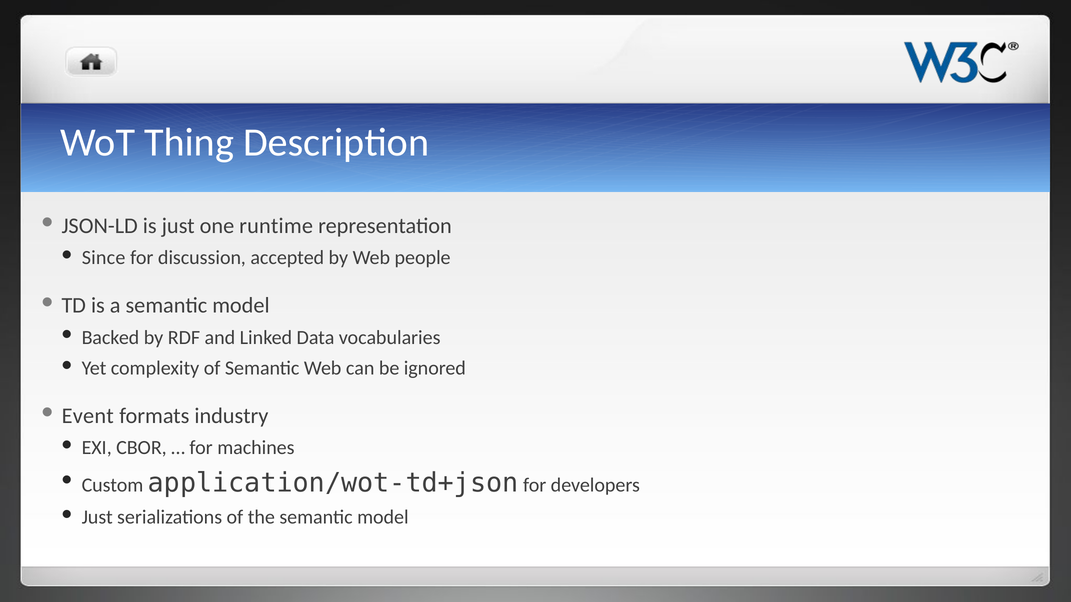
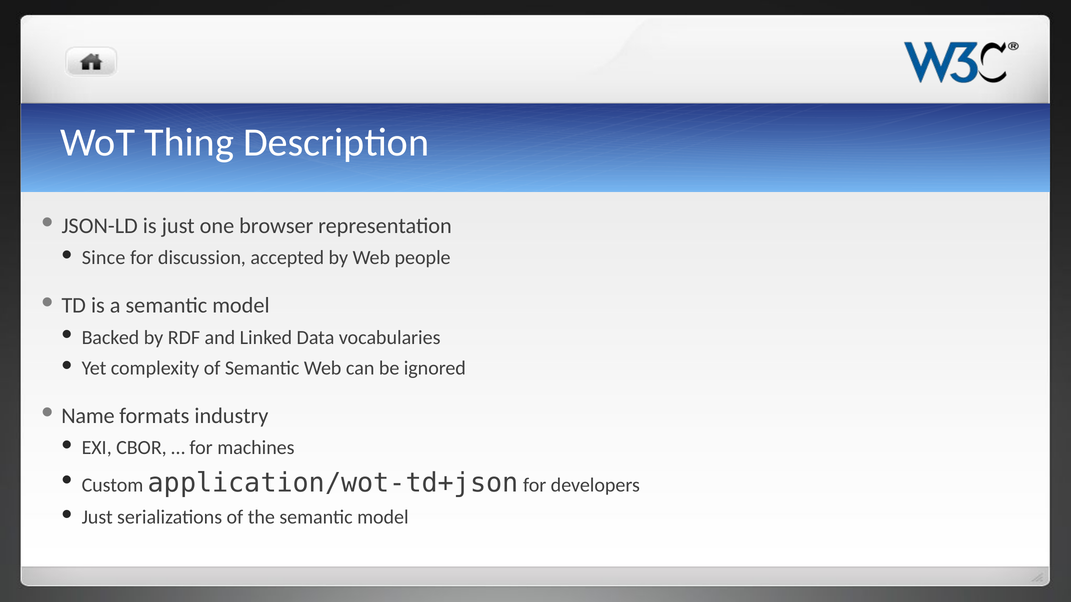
runtime: runtime -> browser (276, 226)
Event: Event -> Name (88, 416)
